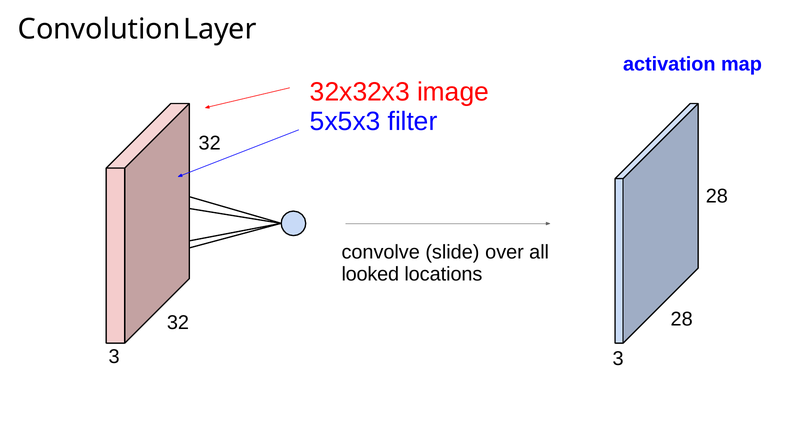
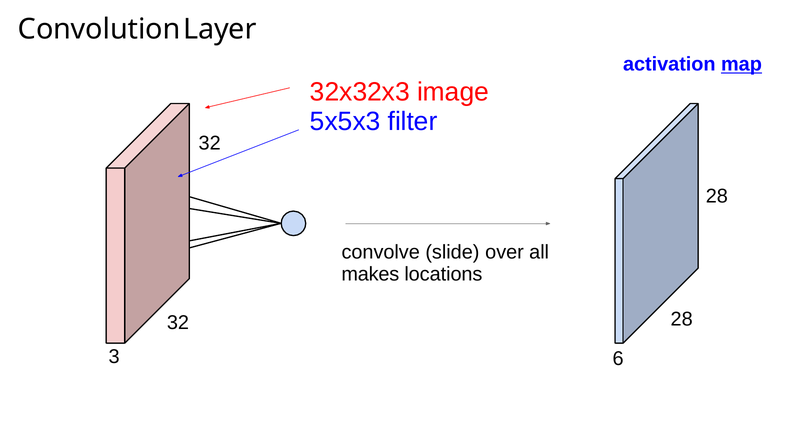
map underline: none -> present (741, 64)
looked: looked -> makes (370, 274)
3 3: 3 -> 6 (618, 359)
